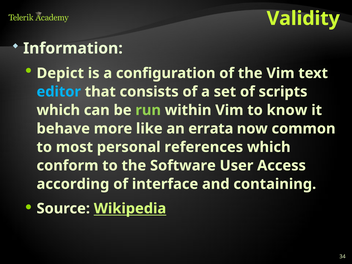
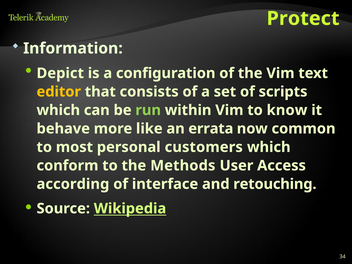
Validity: Validity -> Protect (303, 18)
editor colour: light blue -> yellow (59, 92)
references: references -> customers (204, 147)
Software: Software -> Methods (183, 166)
containing: containing -> retouching (275, 184)
